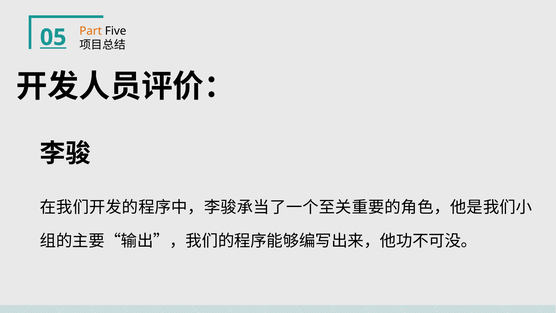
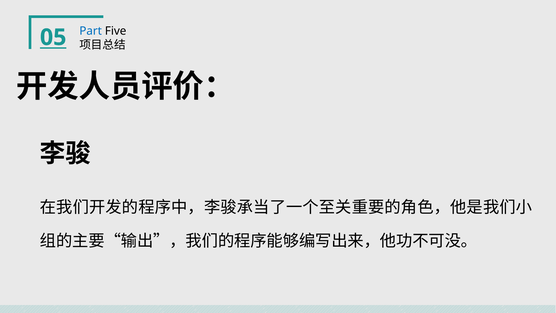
Part colour: orange -> blue (91, 31)
